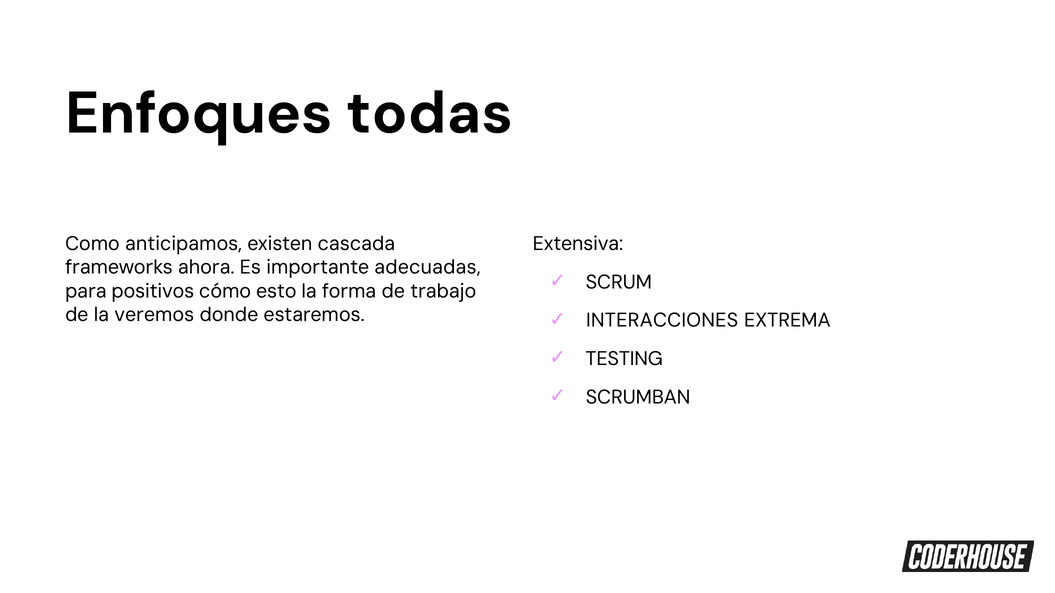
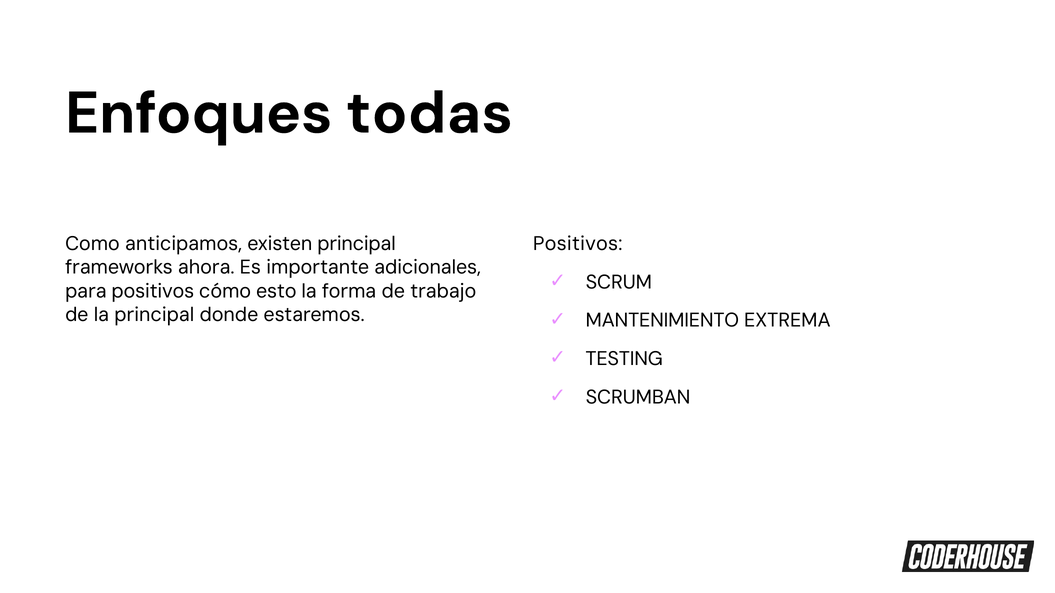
existen cascada: cascada -> principal (357, 244)
Extensiva: Extensiva -> Positivos (578, 244)
adecuadas: adecuadas -> adicionales (428, 268)
la veremos: veremos -> principal (154, 315)
INTERACCIONES: INTERACCIONES -> MANTENIMIENTO (662, 321)
